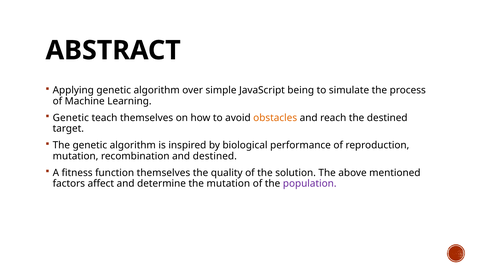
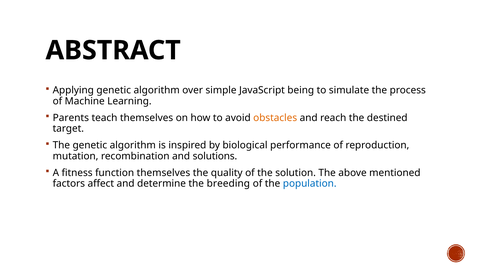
Genetic: Genetic -> Parents (71, 118)
and destined: destined -> solutions (215, 156)
the mutation: mutation -> breeding (228, 183)
population colour: purple -> blue (310, 183)
